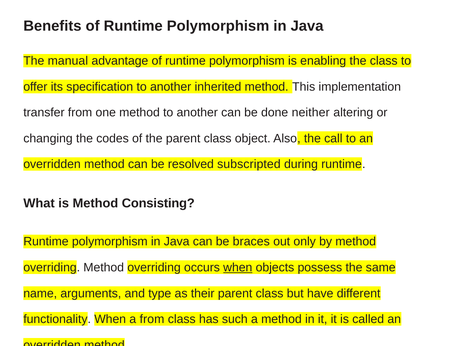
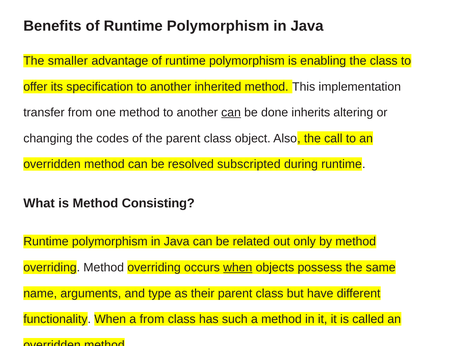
manual: manual -> smaller (68, 61)
can underline: none -> present (231, 113)
neither: neither -> inherits (311, 113)
braces: braces -> related (251, 242)
